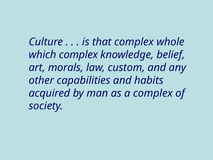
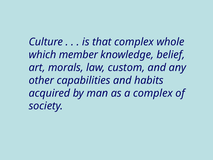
which complex: complex -> member (78, 55)
